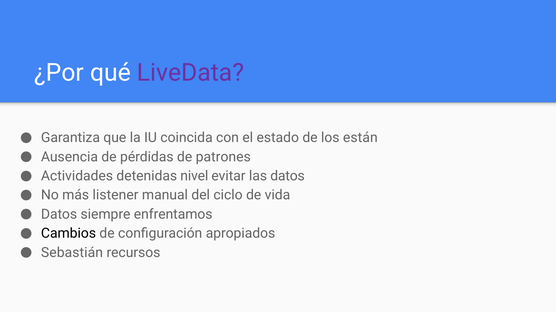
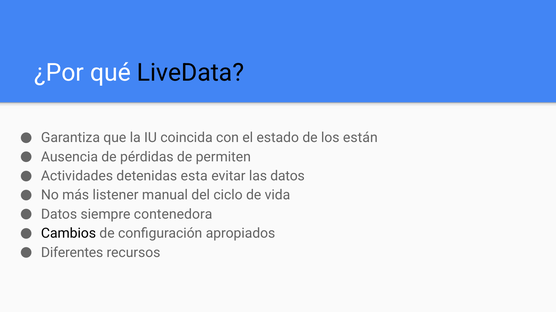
LiveData colour: purple -> black (190, 73)
patrones: patrones -> permiten (223, 157)
nivel: nivel -> esta (194, 176)
enfrentamos: enfrentamos -> contenedora (173, 215)
Sebastián: Sebastián -> Diferentes (72, 253)
